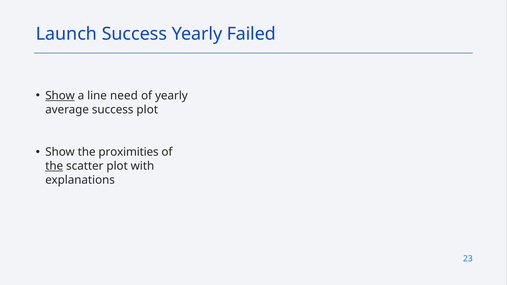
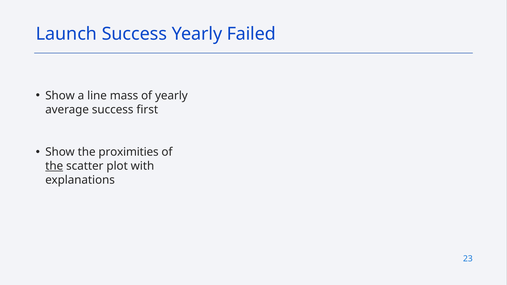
Show underline: present -> none (60, 96)
need: need -> mass (124, 96)
success plot: plot -> first (147, 110)
